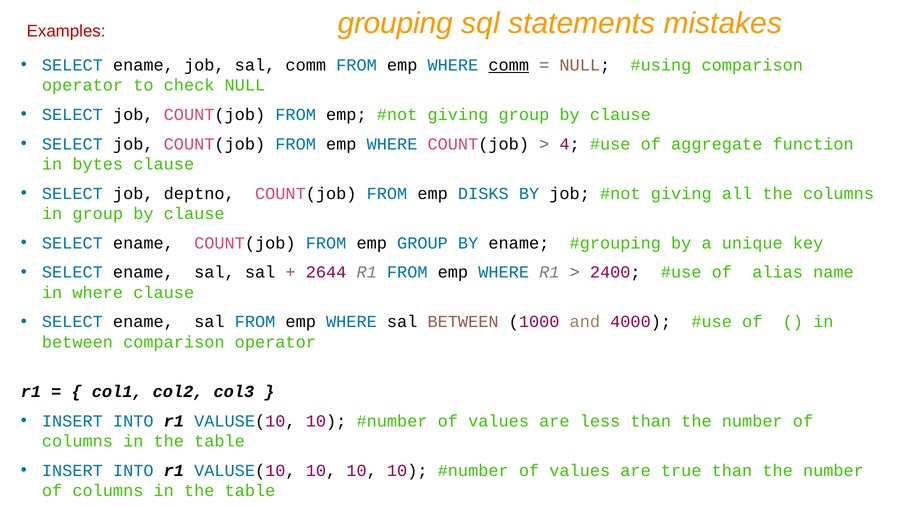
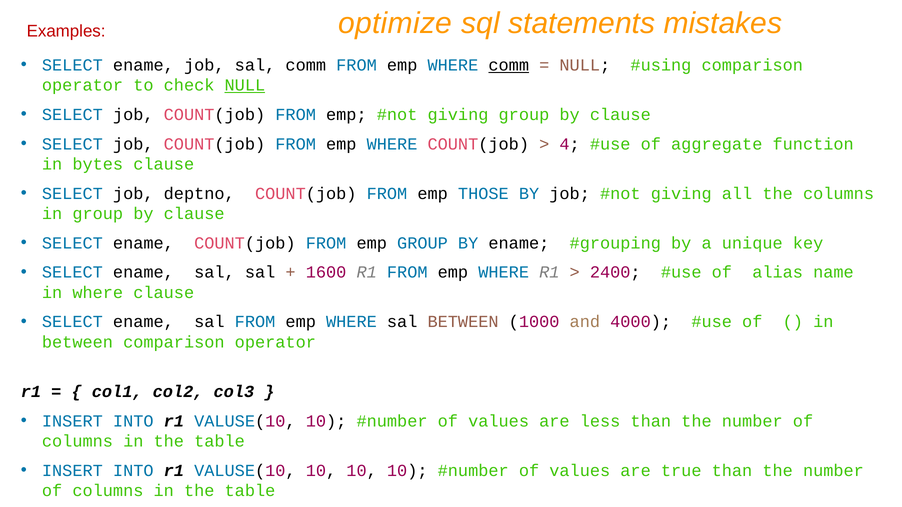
grouping: grouping -> optimize (395, 23)
NULL underline: none -> present (245, 85)
DISKS: DISKS -> THOSE (483, 194)
2644: 2644 -> 1600 (326, 273)
